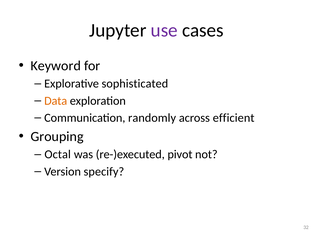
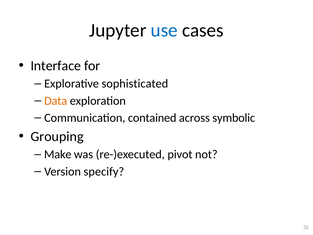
use colour: purple -> blue (164, 30)
Keyword: Keyword -> Interface (56, 66)
randomly: randomly -> contained (152, 118)
efficient: efficient -> symbolic (234, 118)
Octal: Octal -> Make (58, 154)
